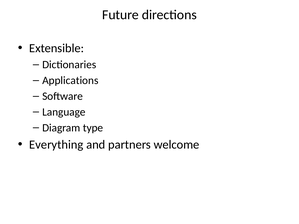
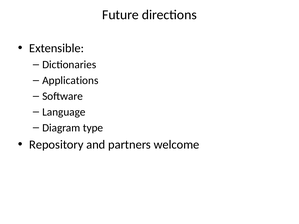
Everything: Everything -> Repository (56, 145)
